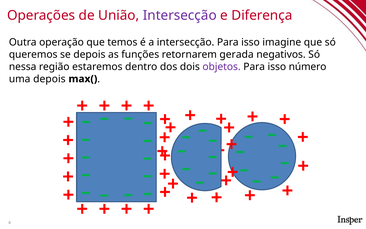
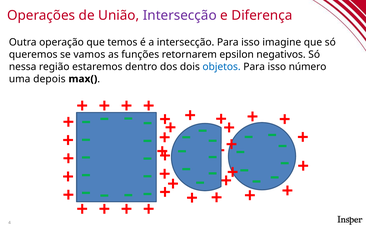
se depois: depois -> vamos (89, 54)
gerada: gerada -> epsilon (237, 54)
objetos colour: purple -> blue (222, 67)
